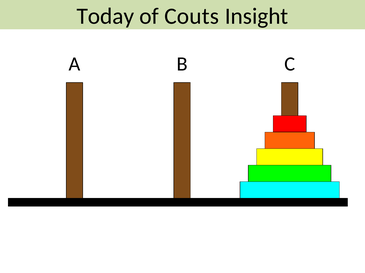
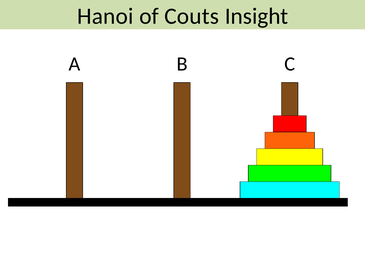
Today: Today -> Hanoi (105, 16)
